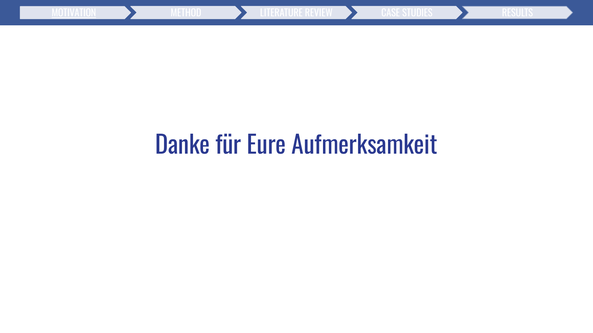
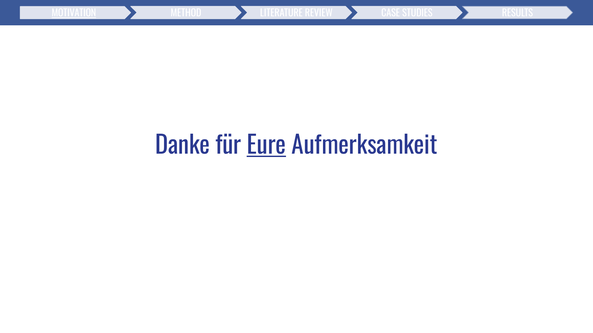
Eure underline: none -> present (266, 146)
